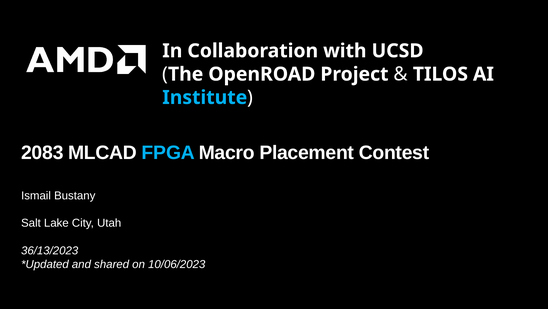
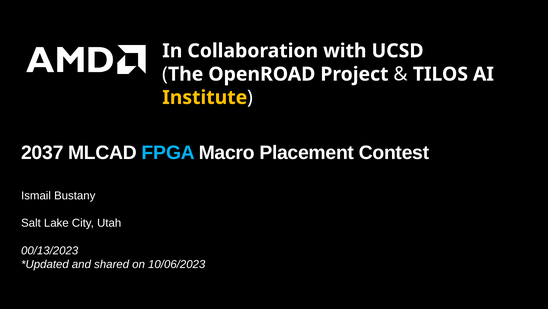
Institute colour: light blue -> yellow (205, 97)
2083: 2083 -> 2037 (42, 152)
36/13/2023: 36/13/2023 -> 00/13/2023 (50, 250)
